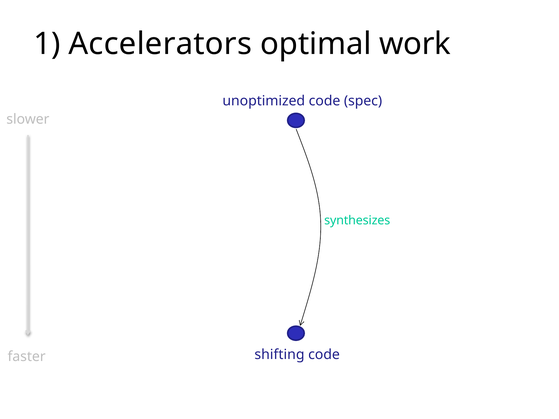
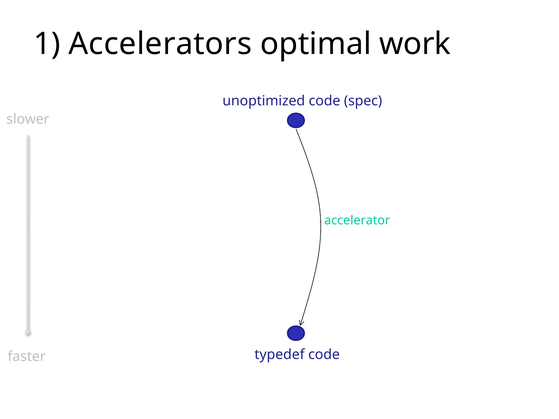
synthesizes: synthesizes -> accelerator (357, 221)
shifting: shifting -> typedef (280, 355)
